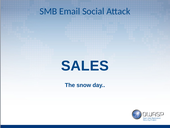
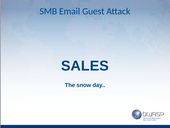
Social: Social -> Guest (93, 11)
